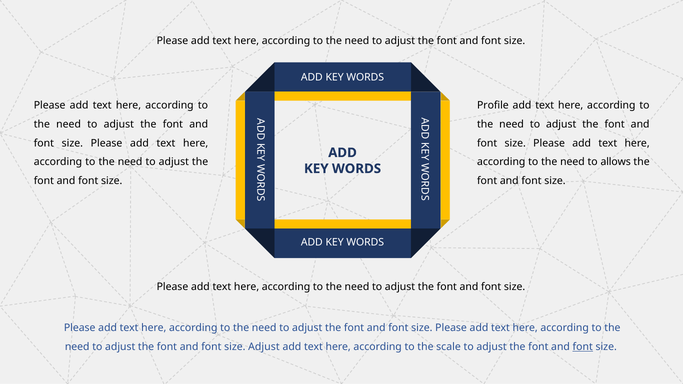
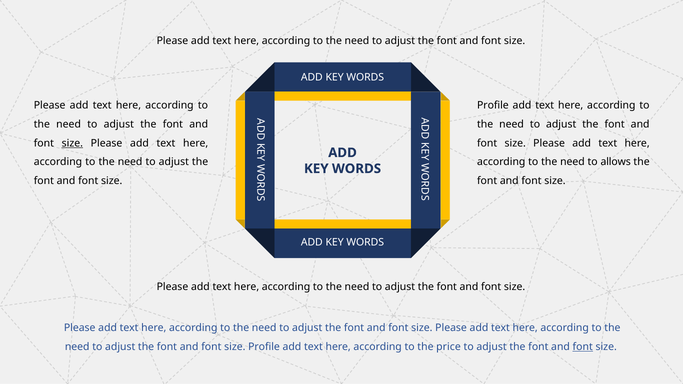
size underline: none -> present (72, 143)
Adjust: Adjust -> Profile (264, 347)
scale: scale -> price (448, 347)
